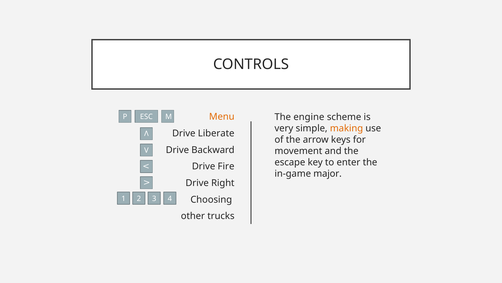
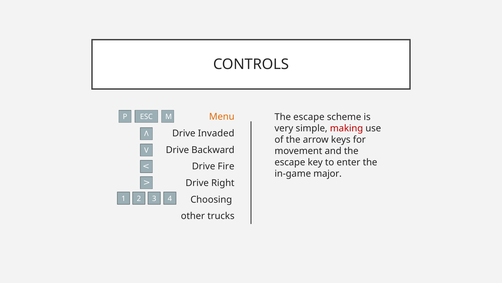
engine: engine -> escape (309, 117)
making colour: orange -> red (346, 128)
Liberate: Liberate -> Invaded (216, 133)
